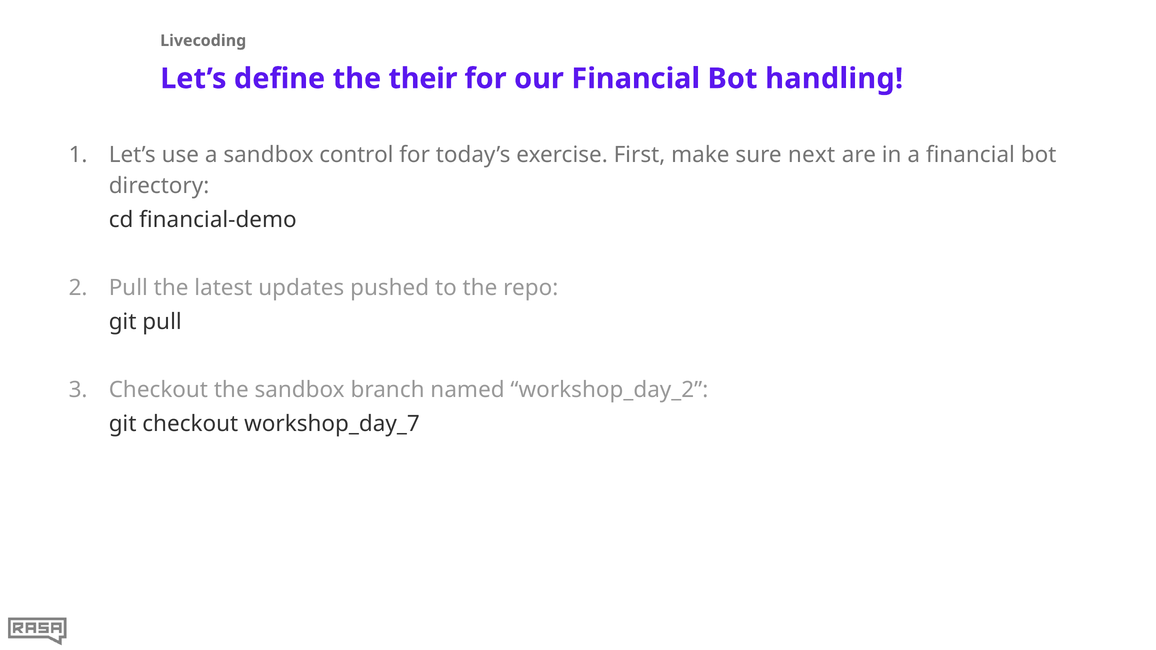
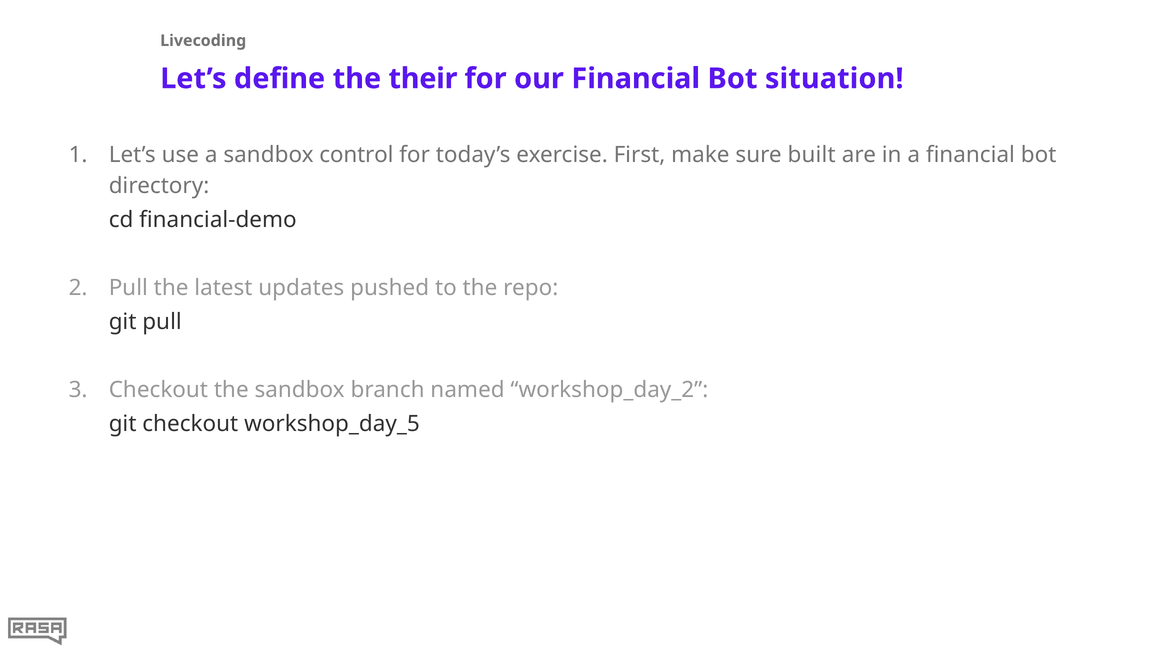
handling: handling -> situation (834, 79)
next: next -> built (812, 155)
workshop_day_7: workshop_day_7 -> workshop_day_5 (332, 424)
